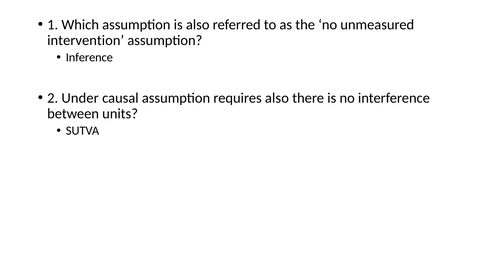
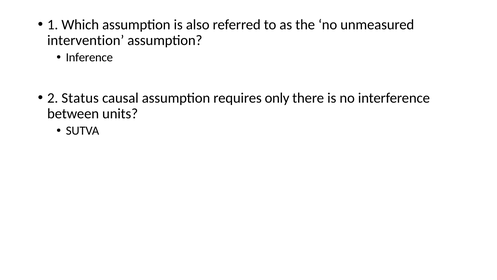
Under: Under -> Status (80, 98)
requires also: also -> only (277, 98)
